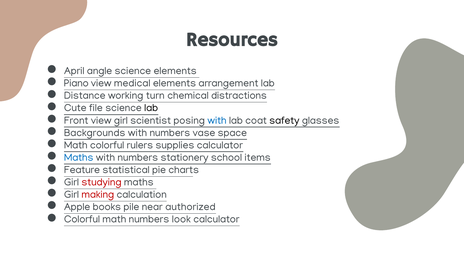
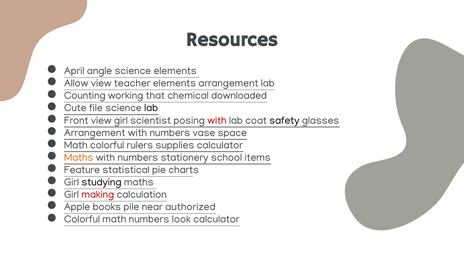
Piano: Piano -> Allow (76, 83)
medical: medical -> teacher (132, 83)
Distance: Distance -> Counting (85, 96)
turn: turn -> that (155, 96)
distractions: distractions -> downloaded (239, 96)
with colour: blue -> red (217, 120)
Backgrounds: Backgrounds -> Arrangement (95, 133)
Maths colour: blue -> orange (79, 157)
studying colour: red -> black (101, 182)
